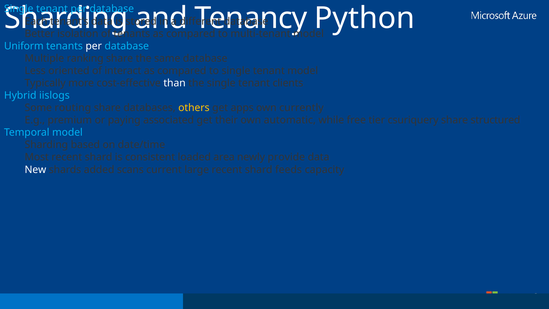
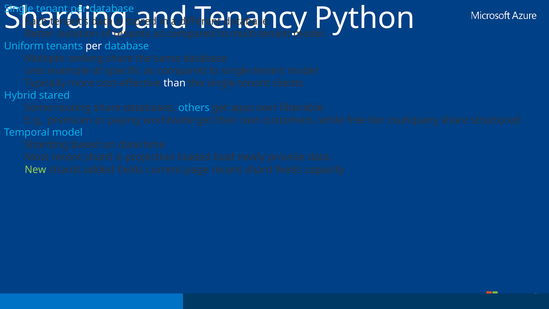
oriented: oriented -> example (69, 71)
interact: interact -> specific (123, 71)
iislogs: iislogs -> stared (54, 95)
others colour: yellow -> light blue (194, 108)
currently: currently -> filterable (301, 108)
associated: associated -> worldwide (169, 120)
automatic: automatic -> customers (290, 120)
consistent: consistent -> projection (150, 157)
area: area -> load (224, 157)
New colour: white -> light green (35, 170)
scans: scans -> fields (130, 170)
large: large -> page (197, 170)
